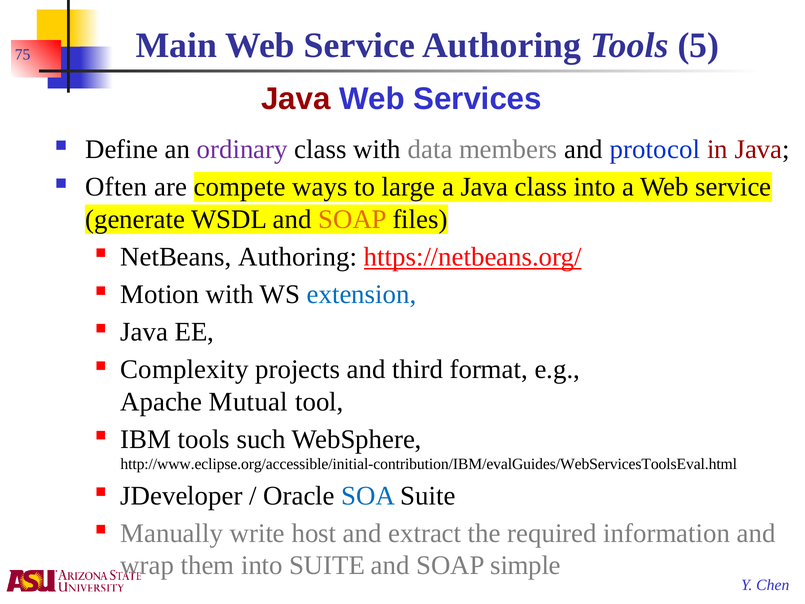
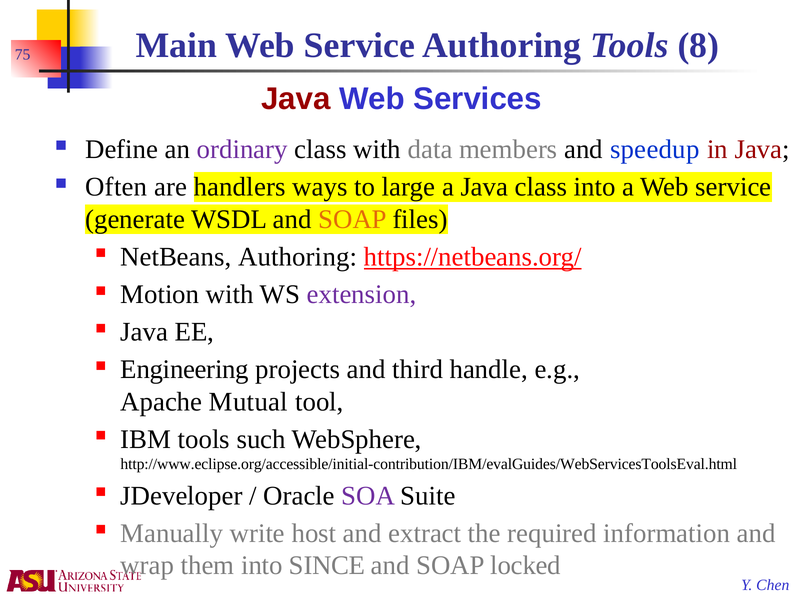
5: 5 -> 8 (698, 45)
protocol: protocol -> speedup (655, 149)
compete: compete -> handlers (240, 187)
extension colour: blue -> purple (362, 294)
Complexity: Complexity -> Engineering (185, 369)
format: format -> handle (489, 369)
SOA colour: blue -> purple (368, 496)
into SUITE: SUITE -> SINCE (327, 565)
simple: simple -> locked (526, 565)
